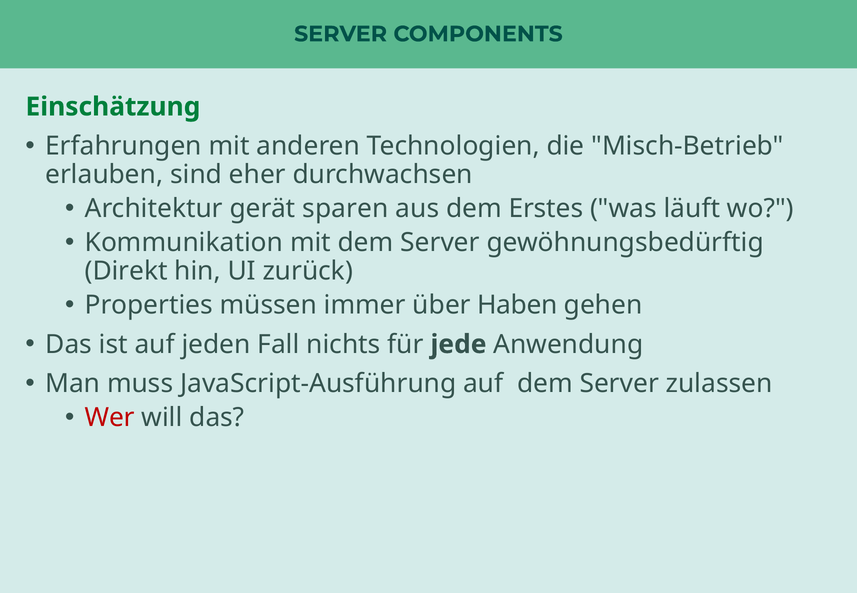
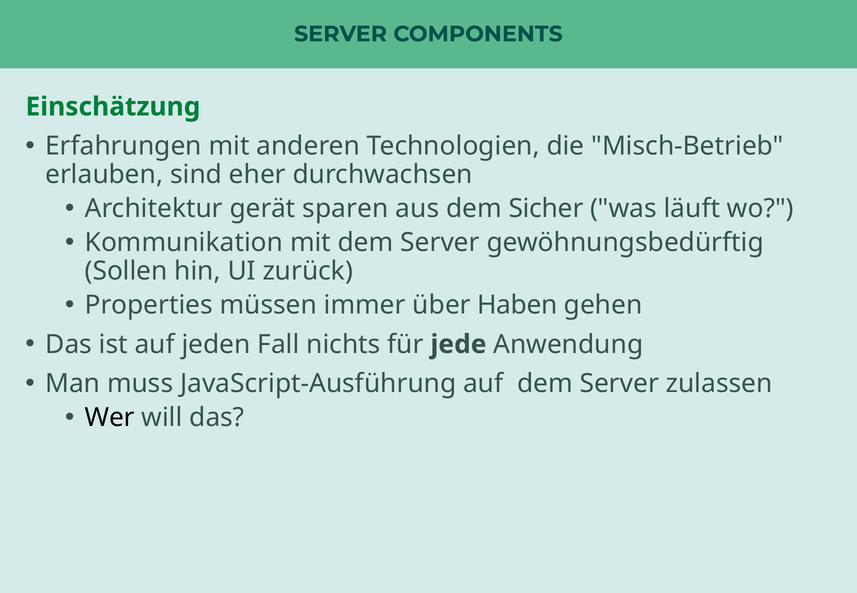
Erstes: Erstes -> Sicher (546, 209)
Direkt: Direkt -> Sollen (126, 271)
Wer colour: red -> black (110, 418)
